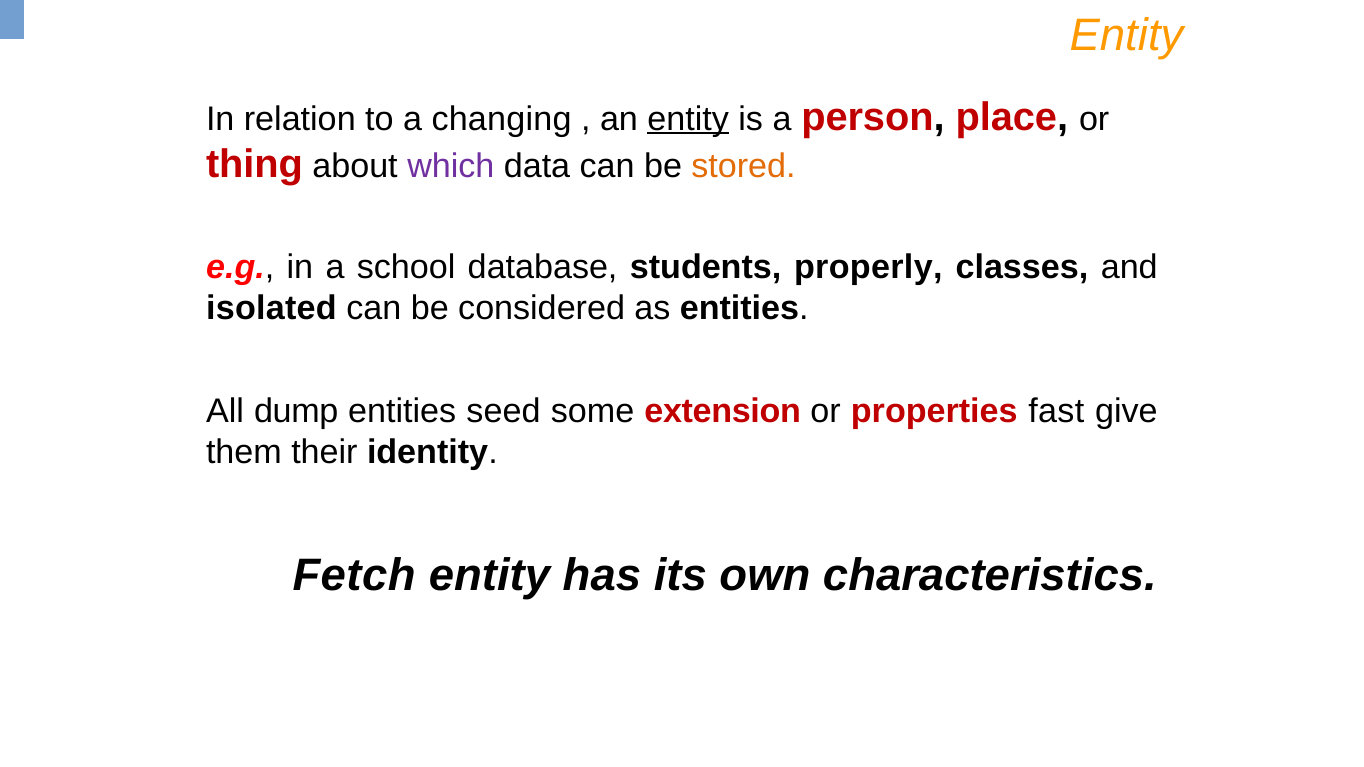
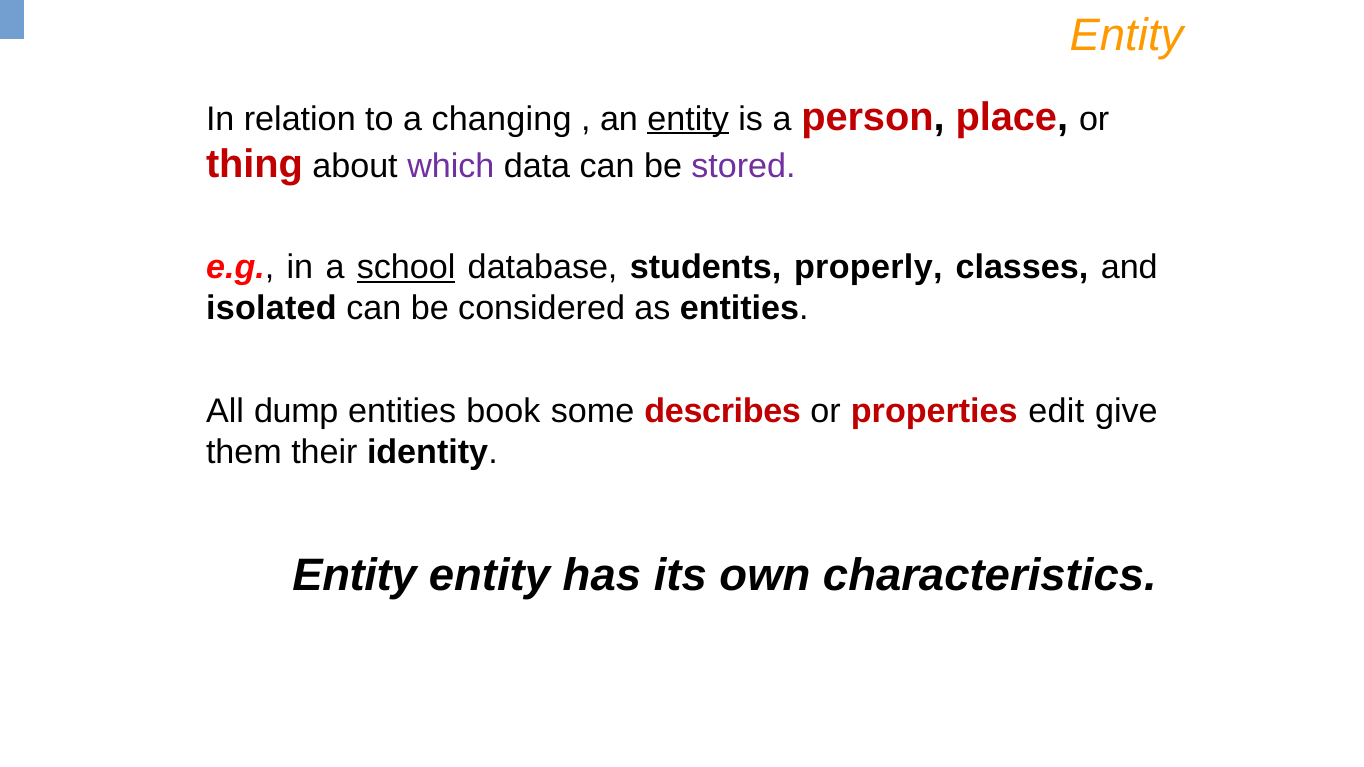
stored colour: orange -> purple (744, 167)
school underline: none -> present (406, 267)
seed: seed -> book (503, 411)
extension: extension -> describes (723, 411)
fast: fast -> edit (1056, 411)
Fetch: Fetch -> Entity (354, 576)
